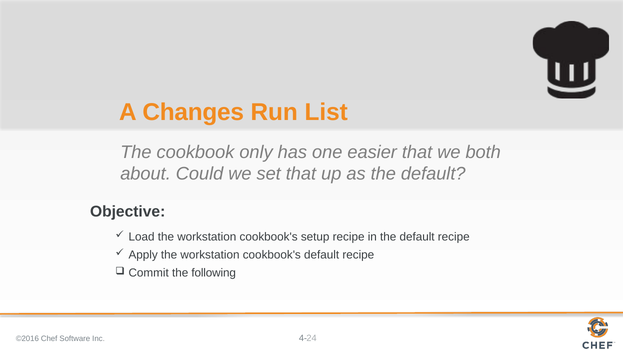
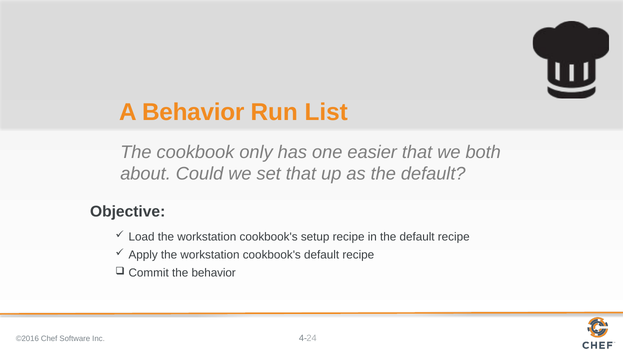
A Changes: Changes -> Behavior (193, 112)
the following: following -> behavior (214, 273)
